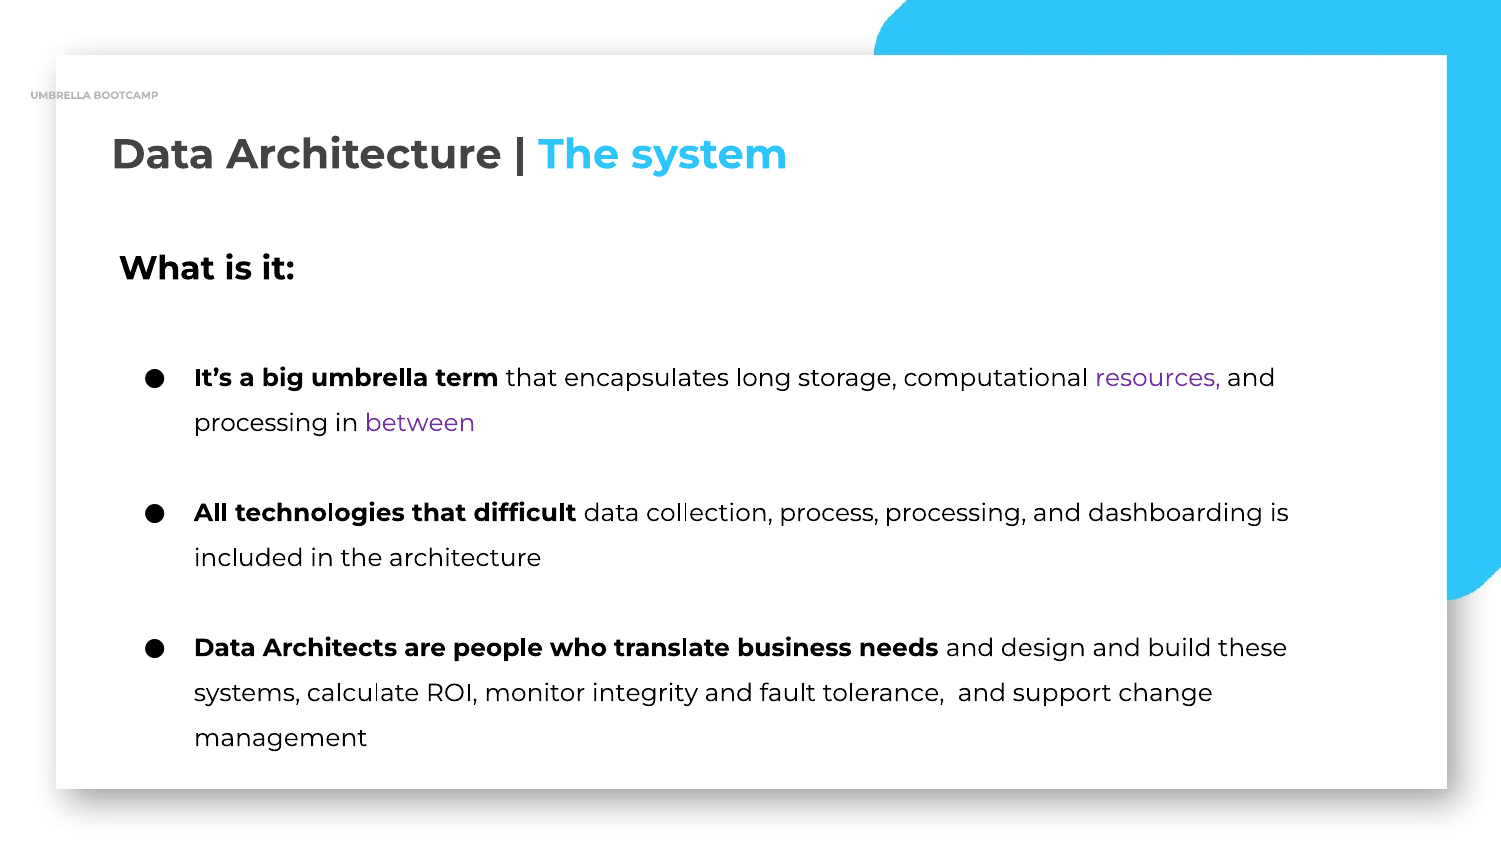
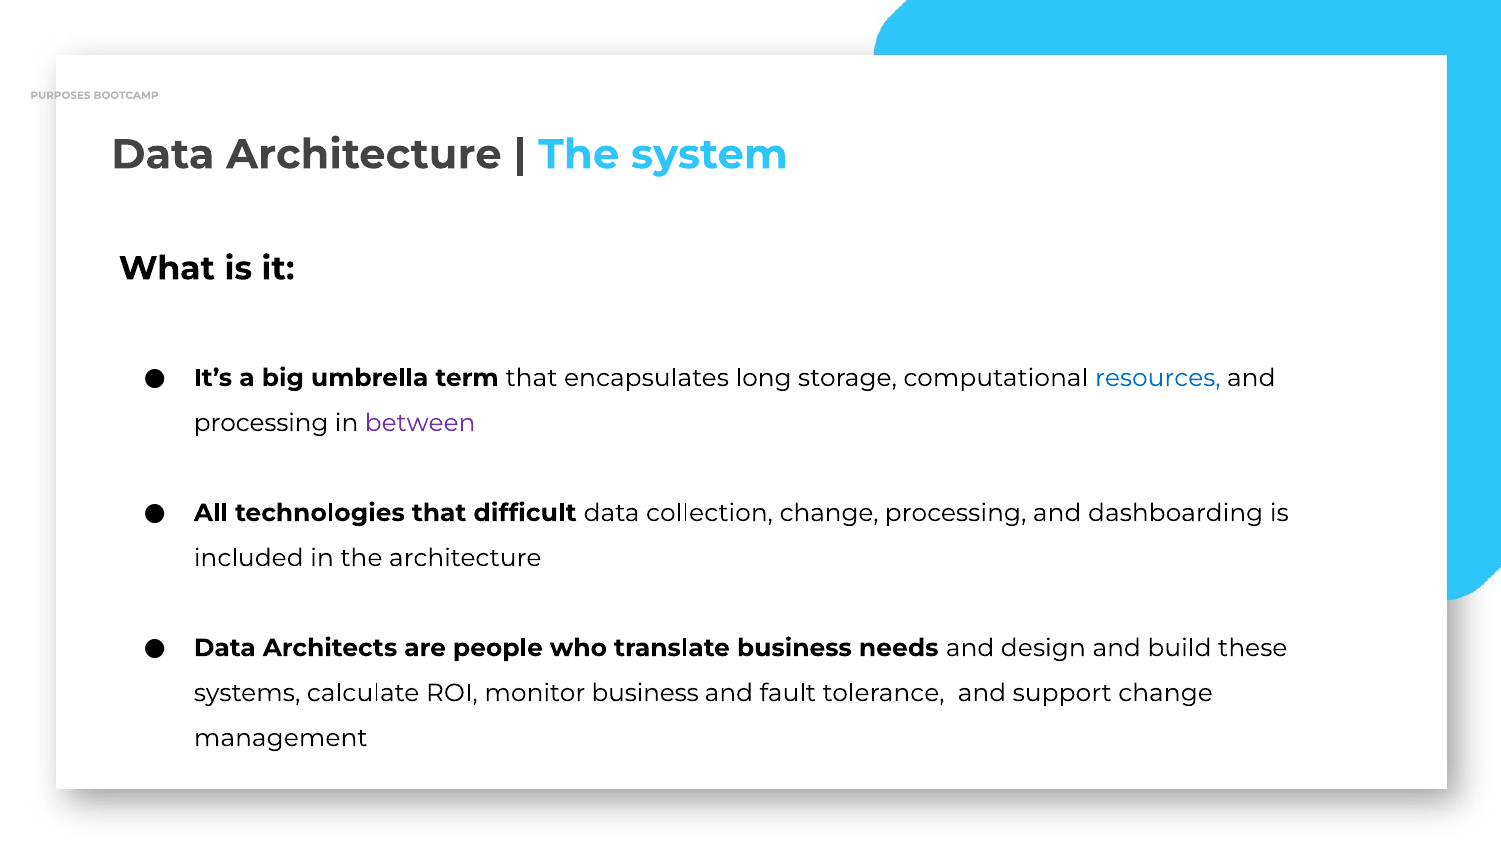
UMBRELLA: UMBRELLA -> PURPOSES (60, 95)
resources colour: purple -> blue (1158, 378)
collection process: process -> change (829, 513)
monitor integrity: integrity -> business (645, 693)
